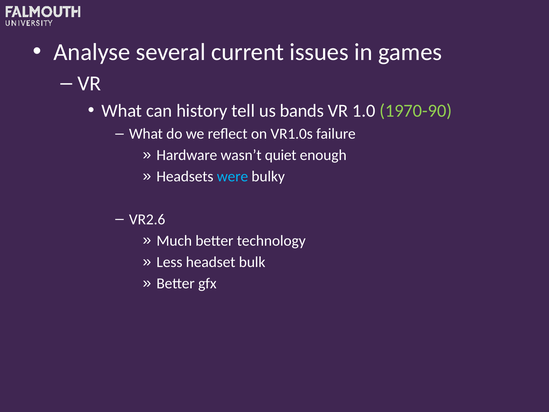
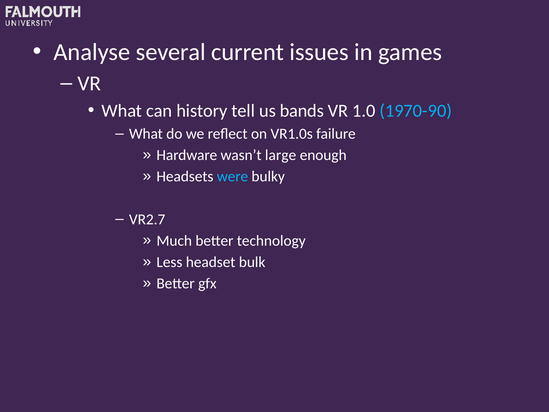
1970-90 colour: light green -> light blue (416, 111)
quiet: quiet -> large (281, 155)
VR2.6: VR2.6 -> VR2.7 (147, 219)
